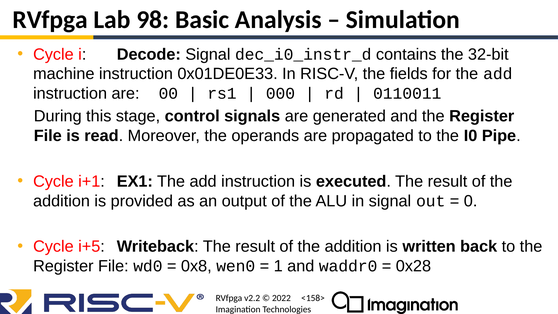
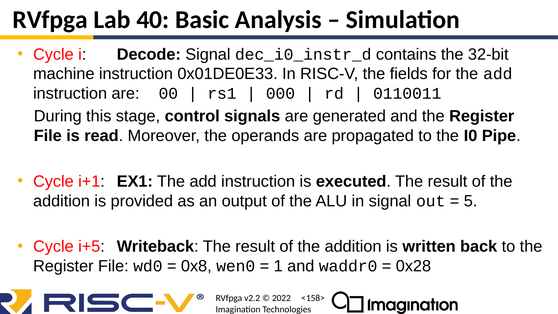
98: 98 -> 40 (153, 20)
0: 0 -> 5 (471, 201)
